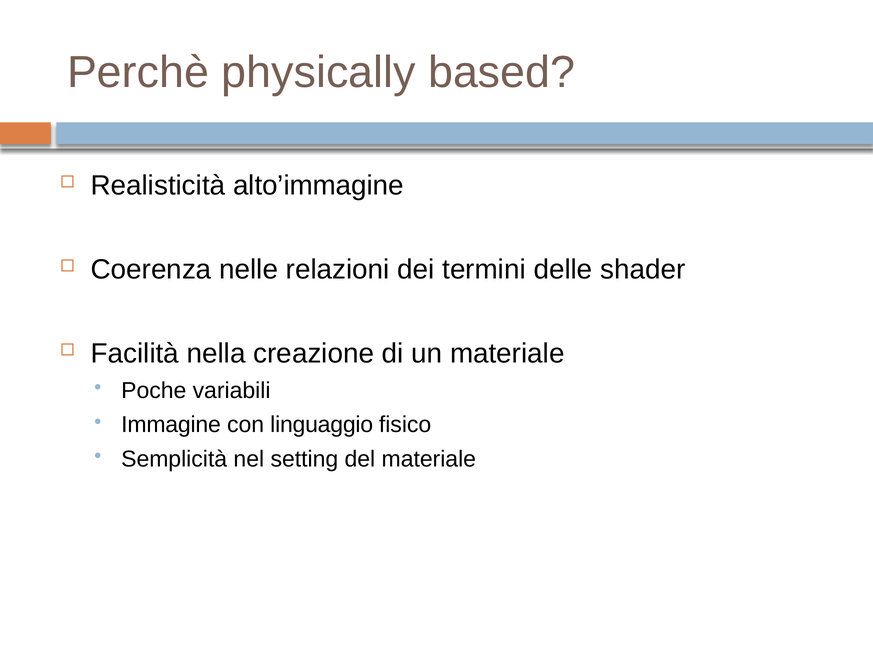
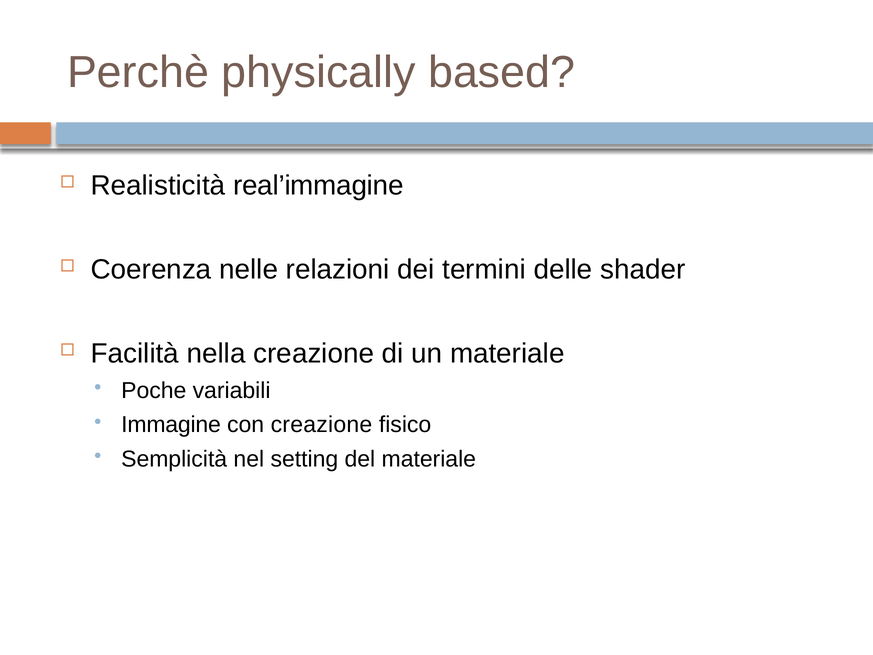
alto’immagine: alto’immagine -> real’immagine (318, 185)
con linguaggio: linguaggio -> creazione (321, 425)
